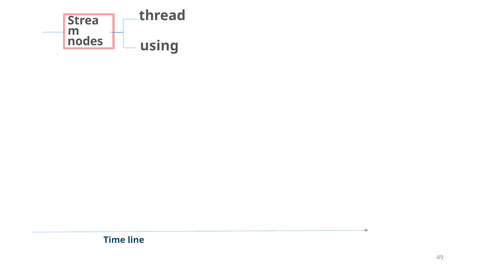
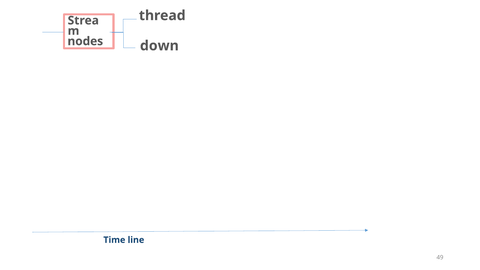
using: using -> down (159, 46)
